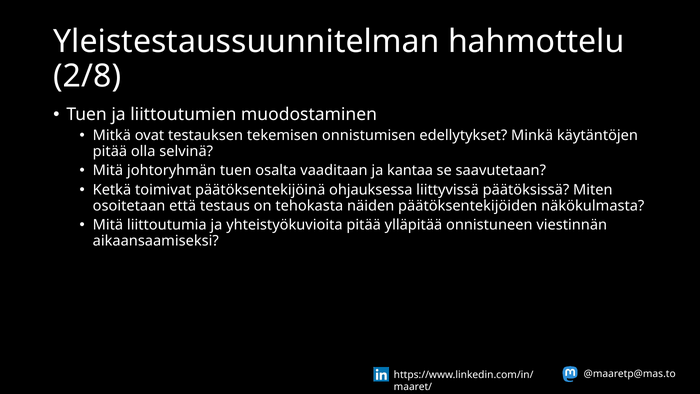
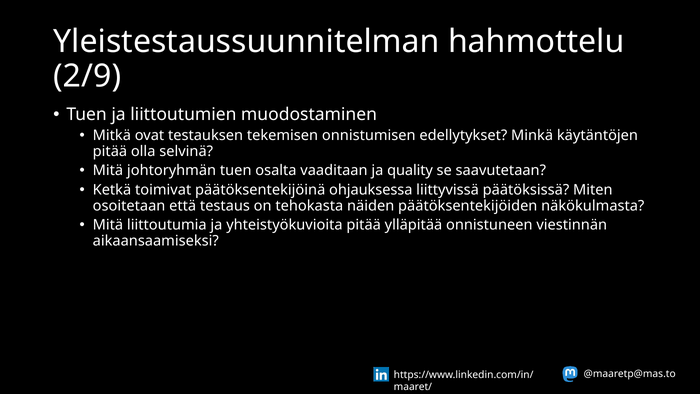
2/8: 2/8 -> 2/9 (87, 76)
kantaa: kantaa -> quality (410, 170)
